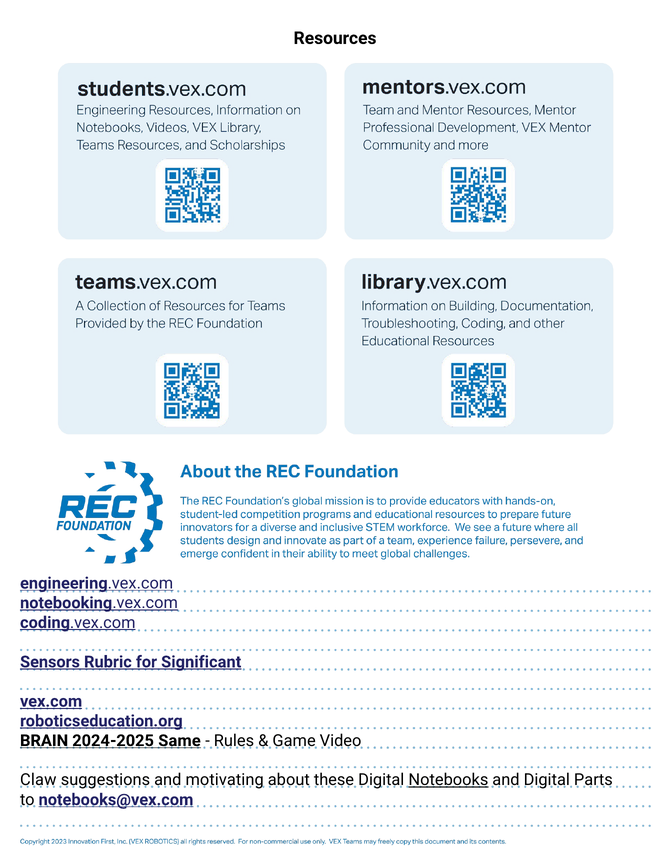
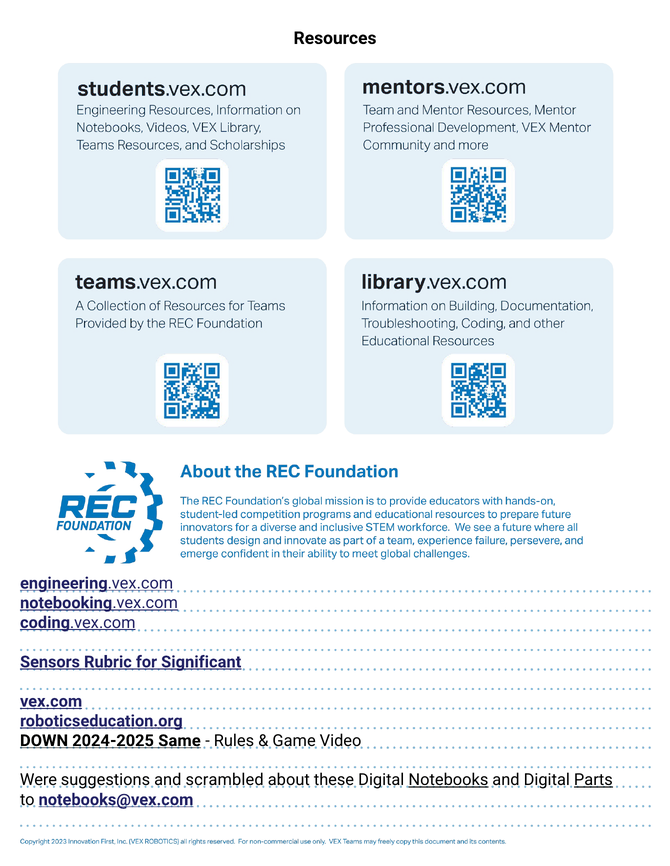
BRAIN: BRAIN -> DOWN (44, 742)
Claw: Claw -> Were (38, 781)
motivating: motivating -> scrambled (225, 781)
Parts underline: none -> present (593, 781)
